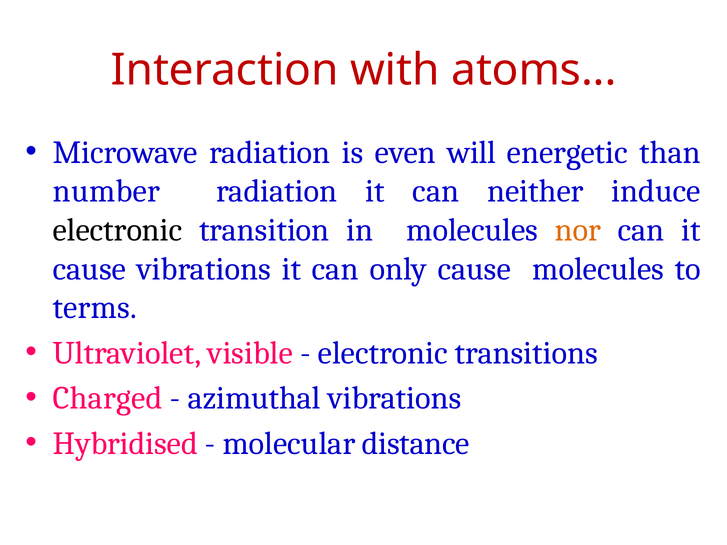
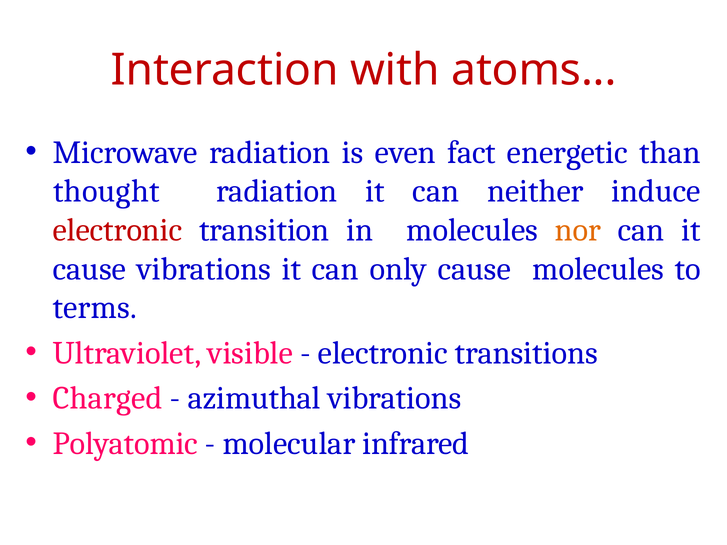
will: will -> fact (472, 153)
number: number -> thought (106, 191)
electronic colour: black -> red (118, 230)
Hybridised: Hybridised -> Polyatomic (125, 444)
distance: distance -> infrared (416, 444)
